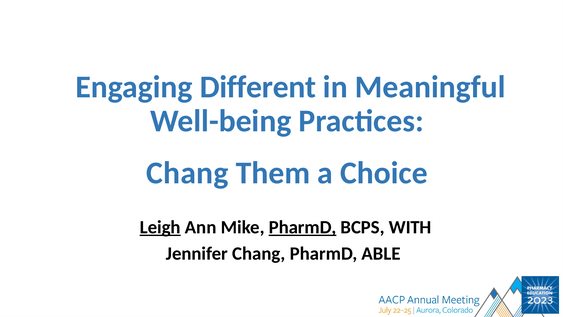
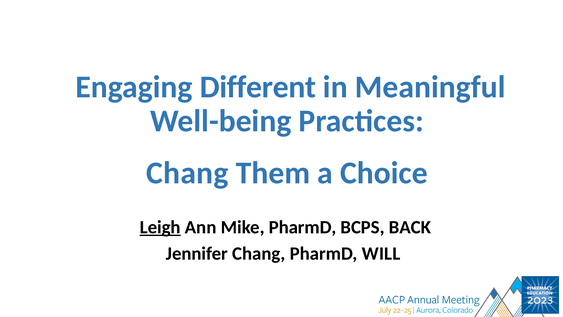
PharmD underline: present -> none (303, 227)
WITH: WITH -> BACK (410, 227)
ABLE: ABLE -> WILL (381, 253)
